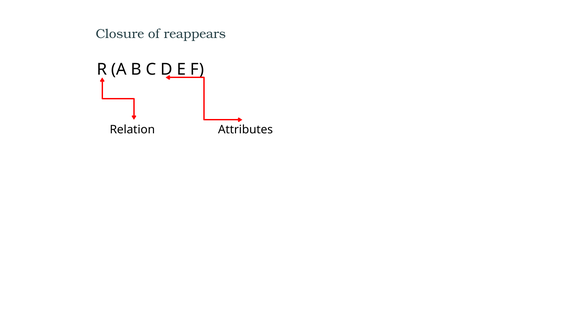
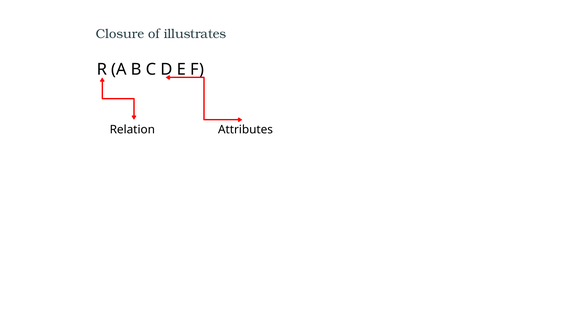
reappears: reappears -> illustrates (195, 34)
